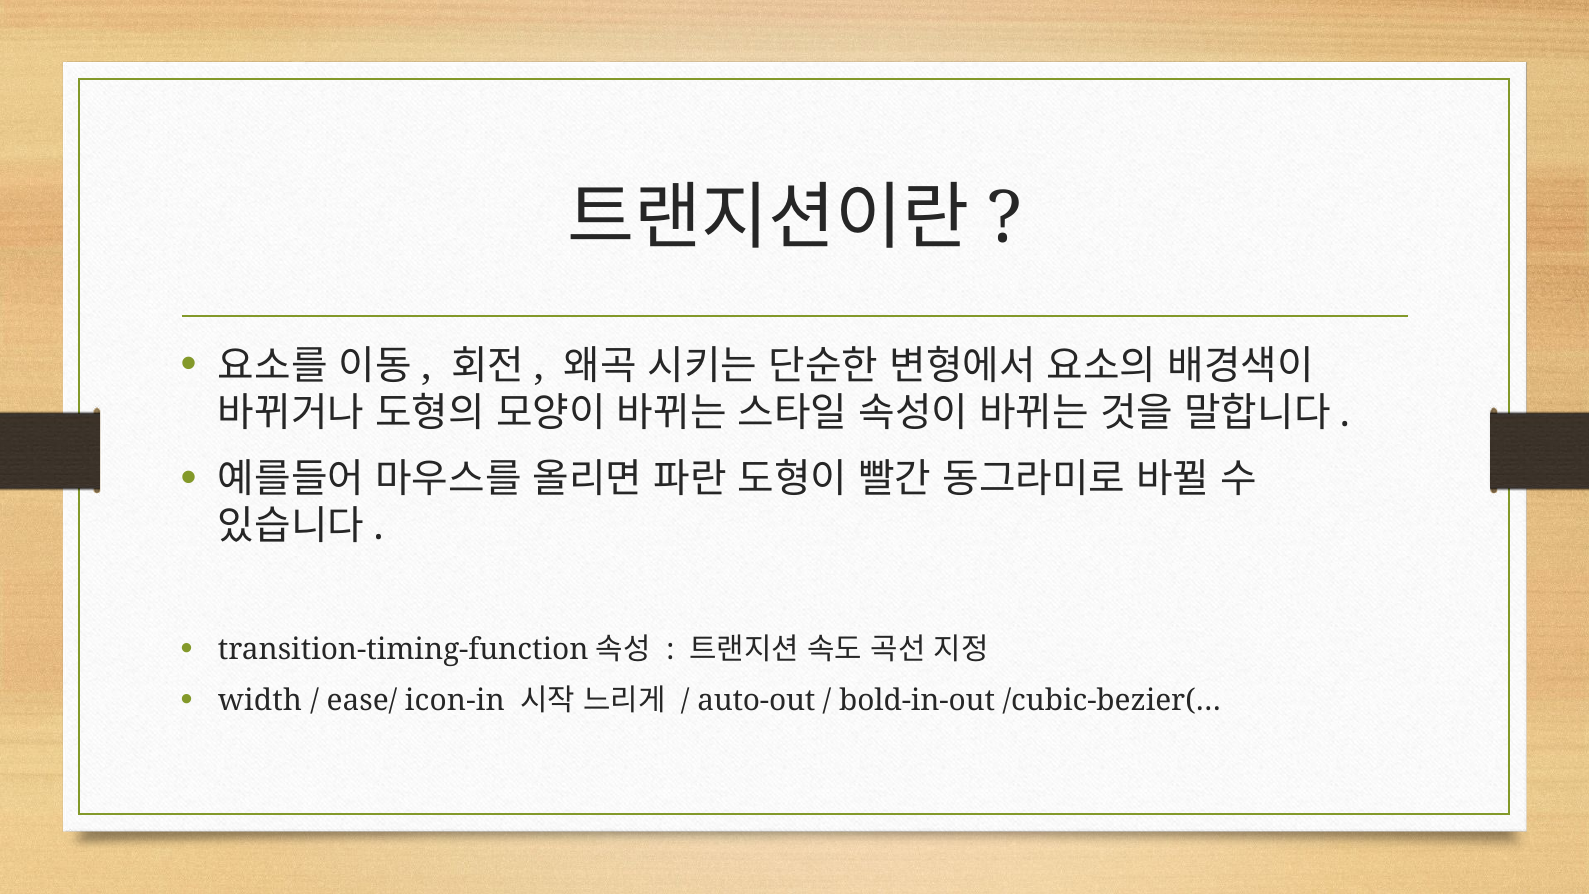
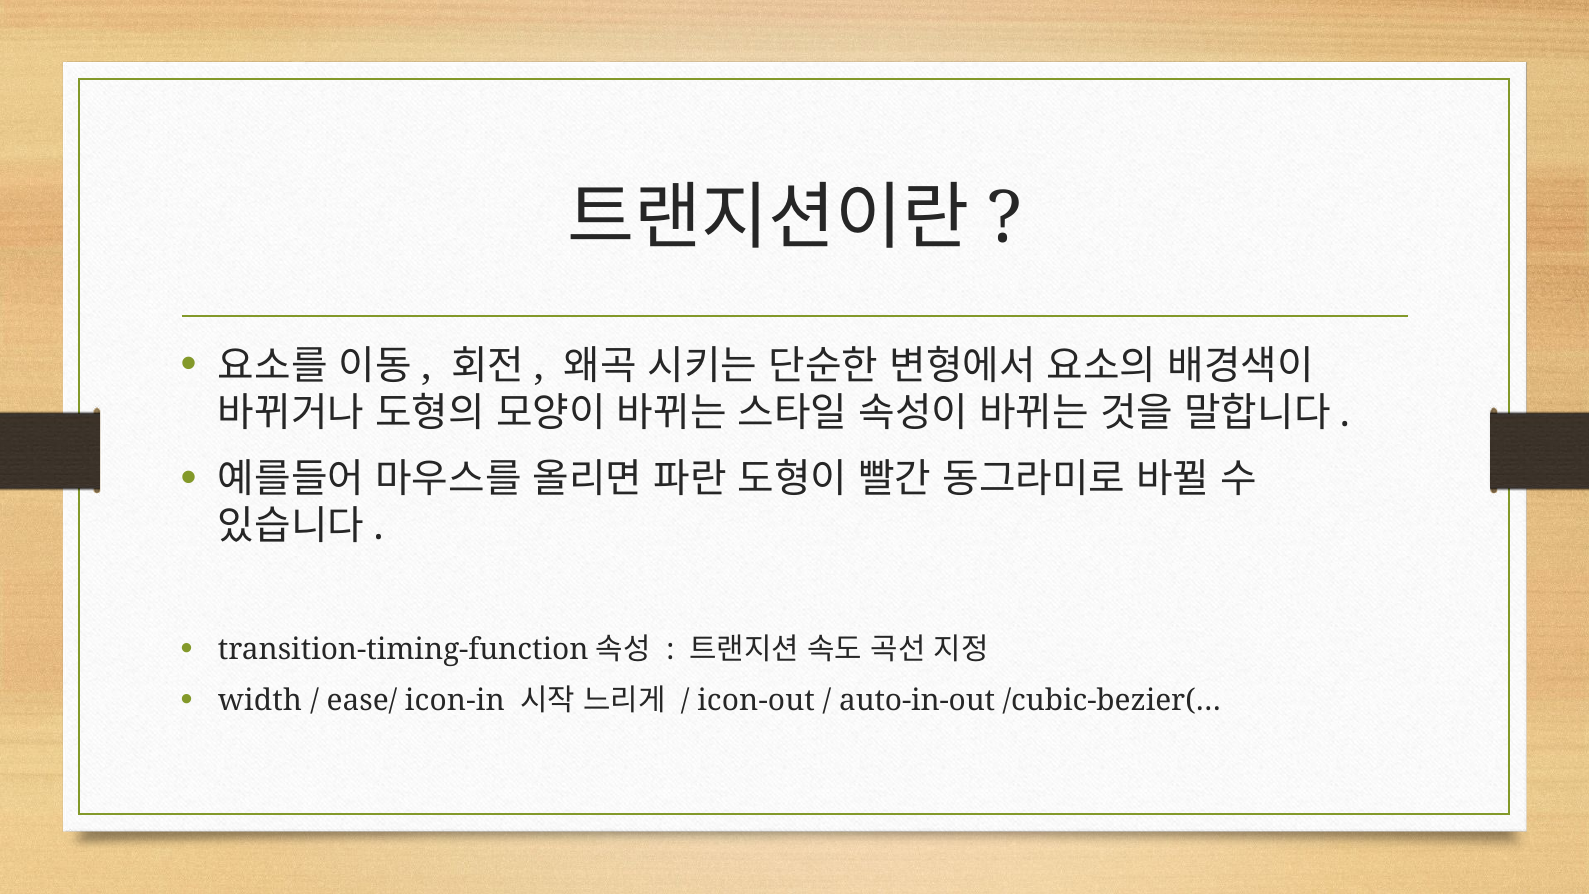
auto-out: auto-out -> icon-out (756, 701)
bold-in-out: bold-in-out -> auto-in-out (917, 701)
